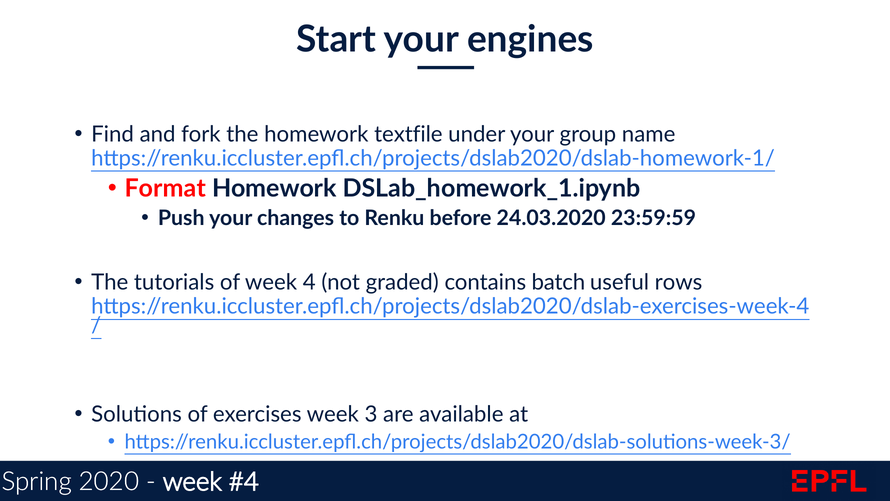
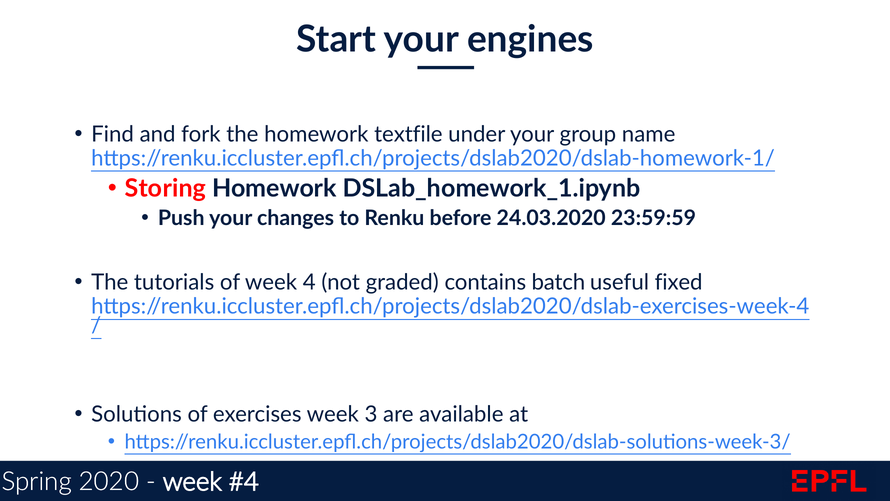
Format: Format -> Storing (165, 188)
rows: rows -> fixed (679, 282)
